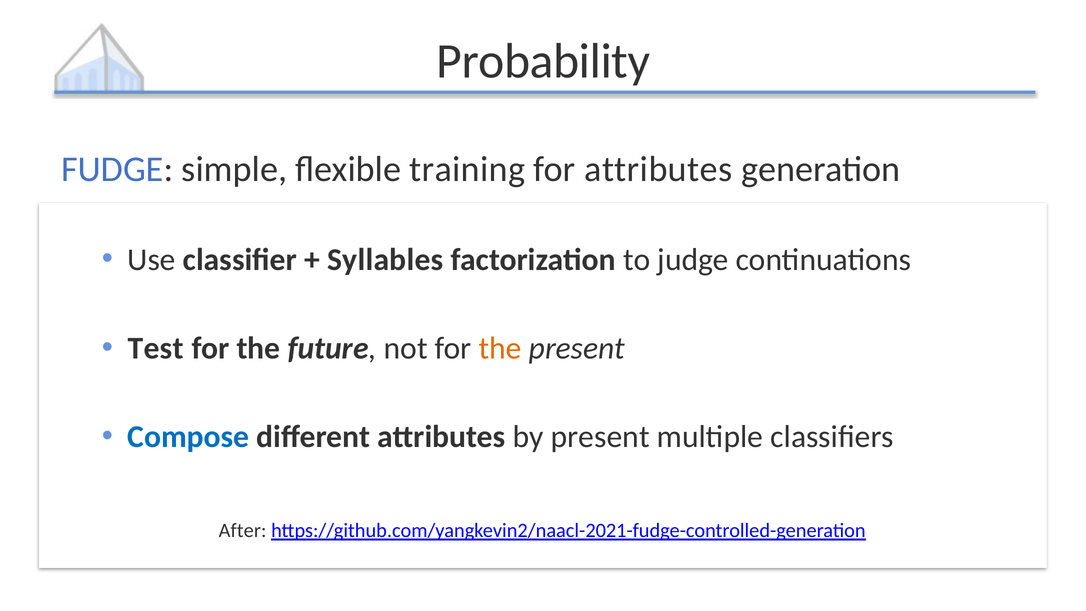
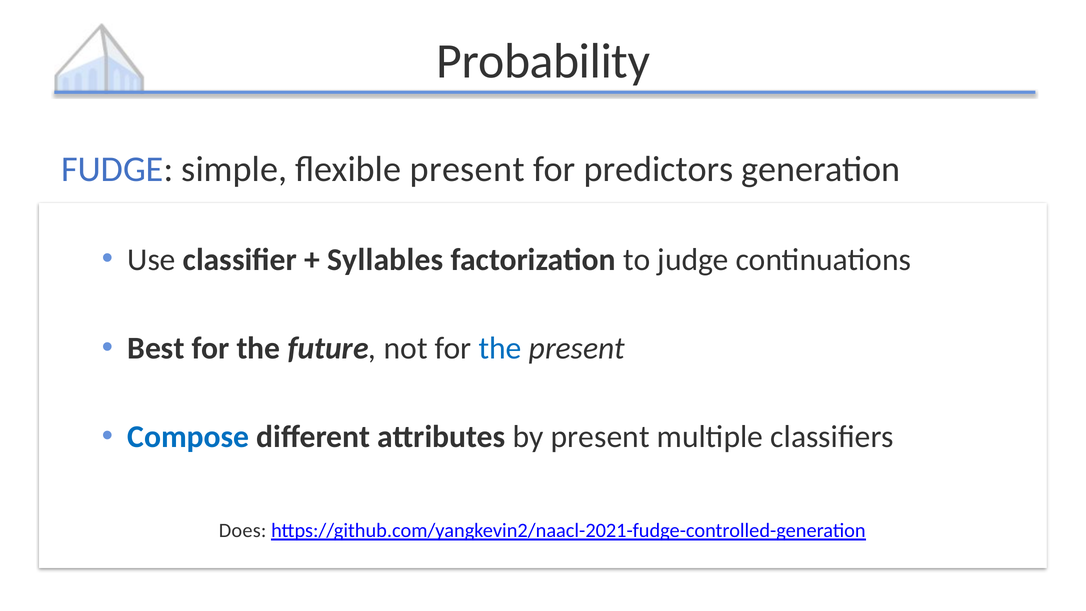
flexible training: training -> present (467, 169)
for attributes: attributes -> predictors (658, 169)
Test: Test -> Best (156, 348)
the colour: orange -> blue (500, 348)
After: After -> Does (243, 531)
